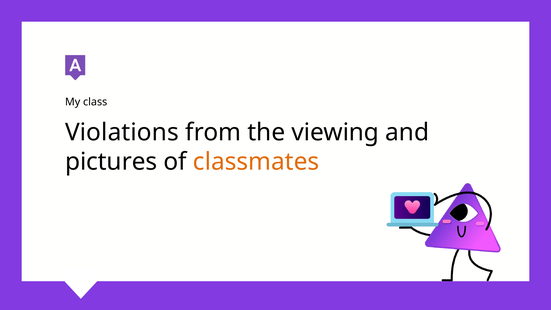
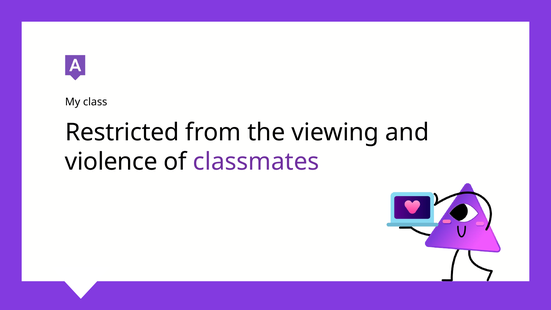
Violations: Violations -> Restricted (122, 132)
pictures: pictures -> violence (111, 162)
classmates colour: orange -> purple (256, 162)
